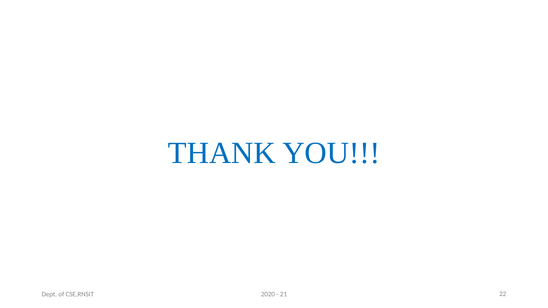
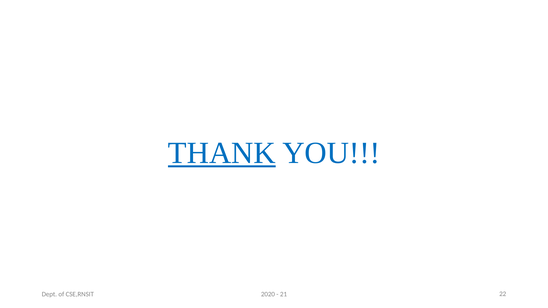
THANK underline: none -> present (222, 153)
